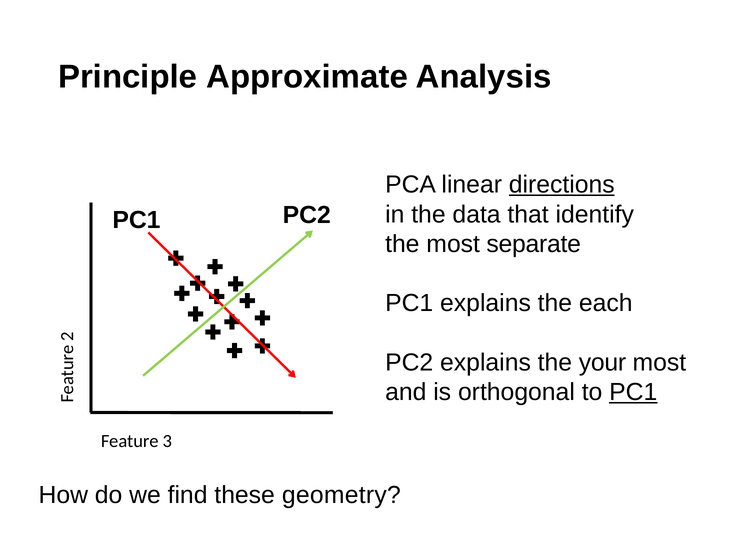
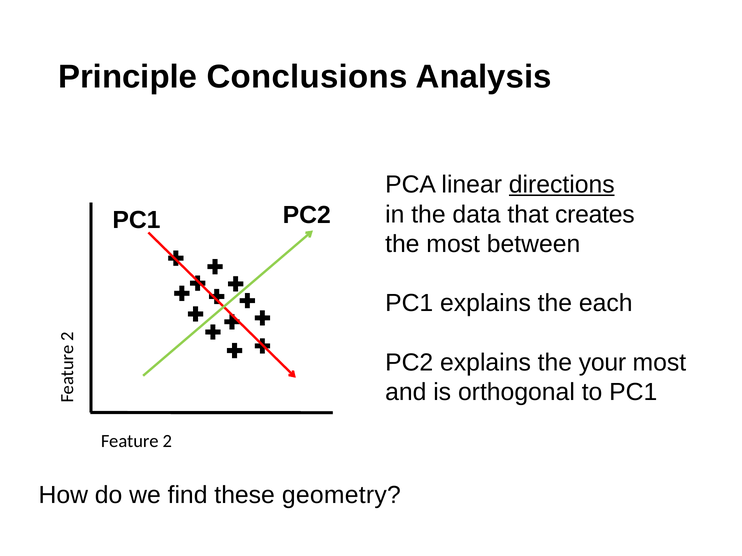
Approximate: Approximate -> Conclusions (307, 77)
identify: identify -> creates (595, 215)
separate: separate -> between (534, 244)
PC1 underline: present -> none (633, 393)
Feature 3: 3 -> 2 (167, 442)
